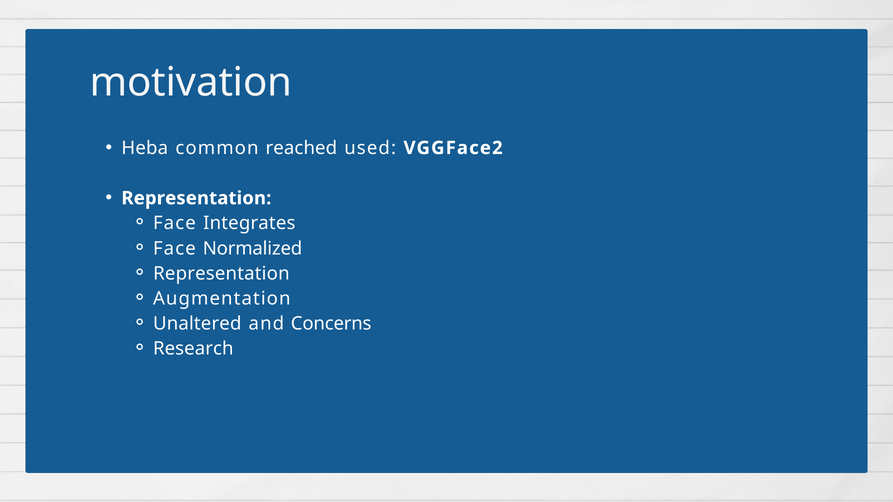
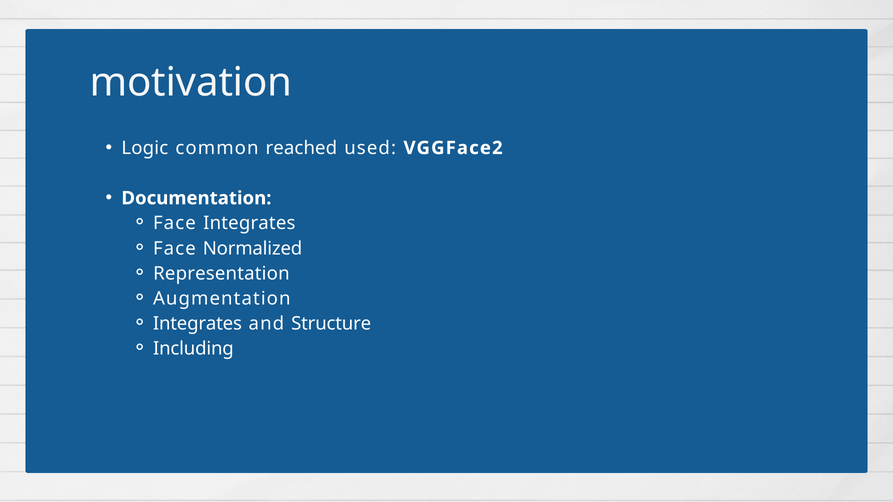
Heba: Heba -> Logic (145, 148)
Representation: Representation -> Documentation (196, 198)
Unaltered: Unaltered -> Integrates (197, 324)
Concerns: Concerns -> Structure (331, 324)
Research: Research -> Including (193, 349)
